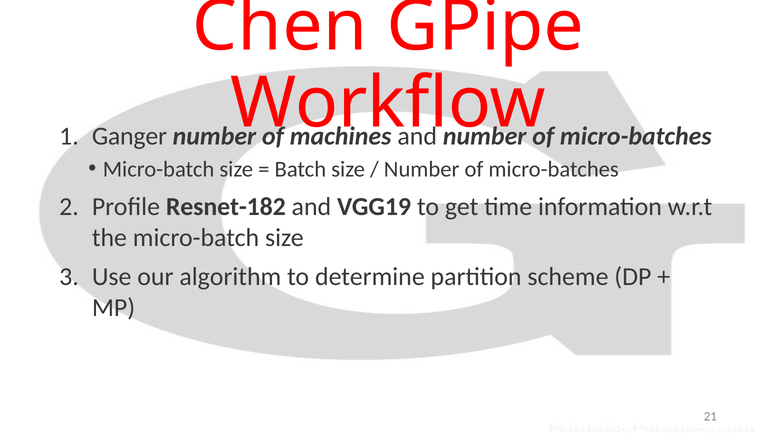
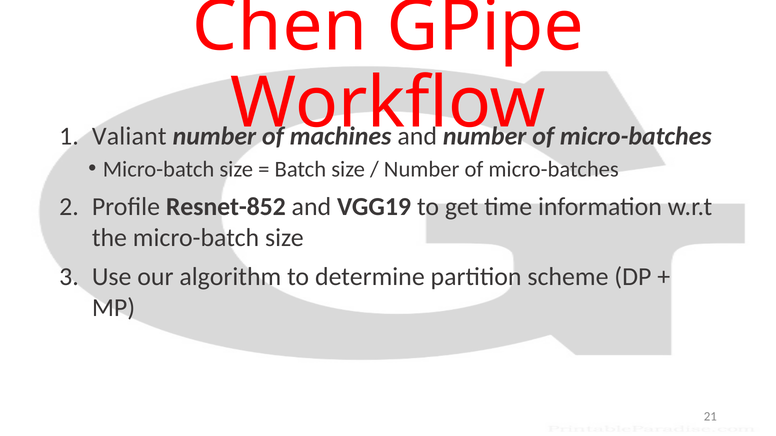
Ganger: Ganger -> Valiant (129, 136)
Resnet-182: Resnet-182 -> Resnet-852 (226, 207)
